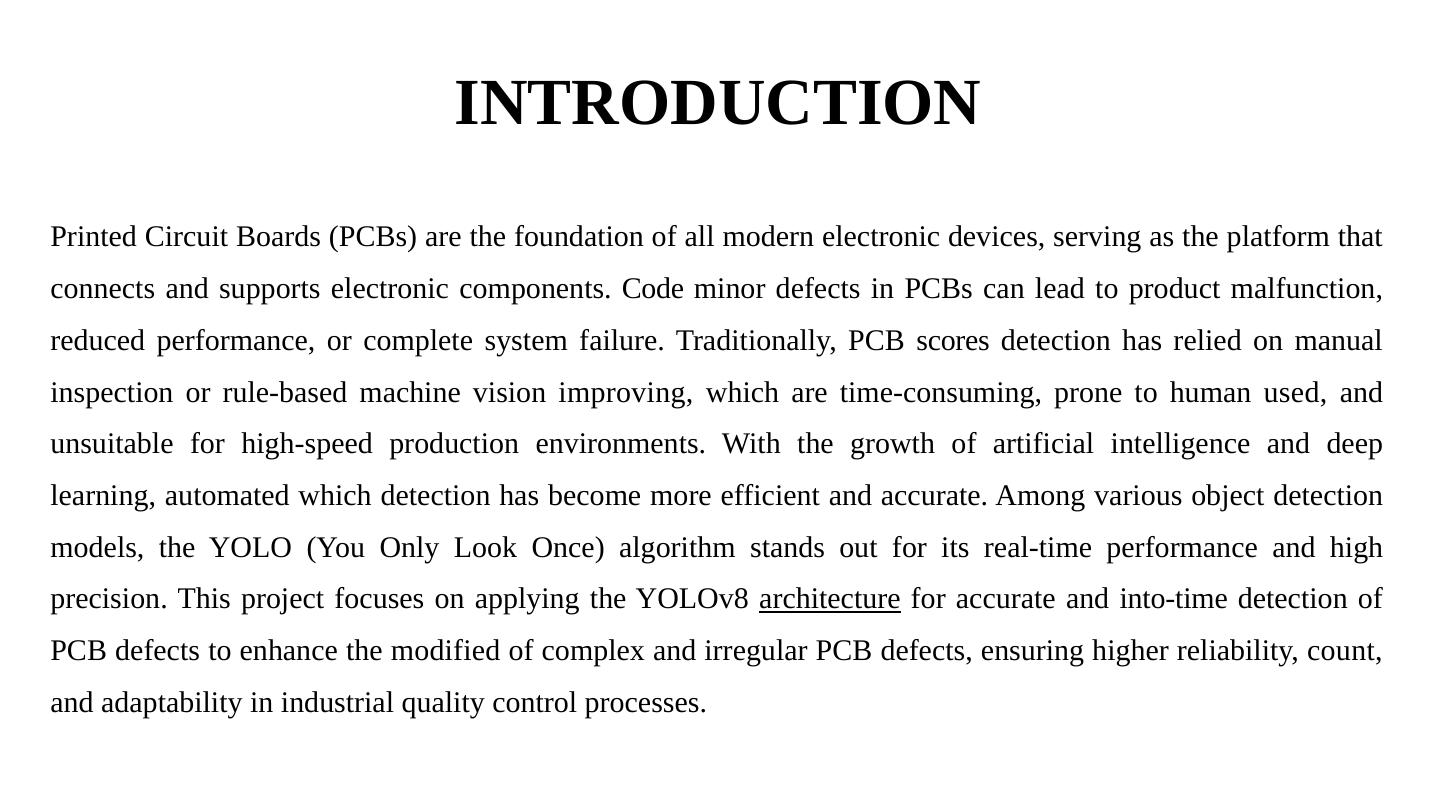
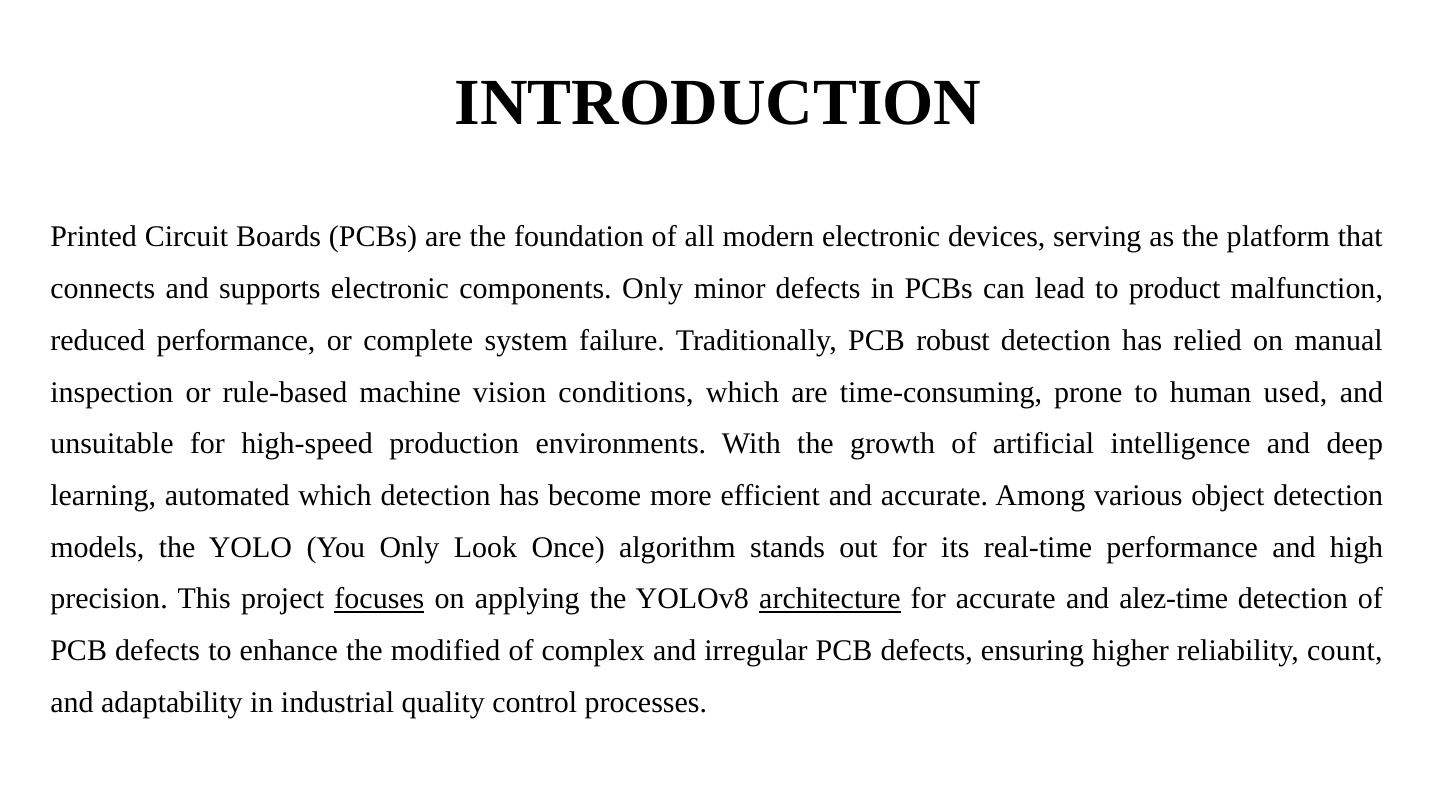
components Code: Code -> Only (653, 289)
scores: scores -> robust (953, 341)
improving: improving -> conditions (626, 392)
focuses underline: none -> present (379, 599)
into-time: into-time -> alez-time (1174, 599)
